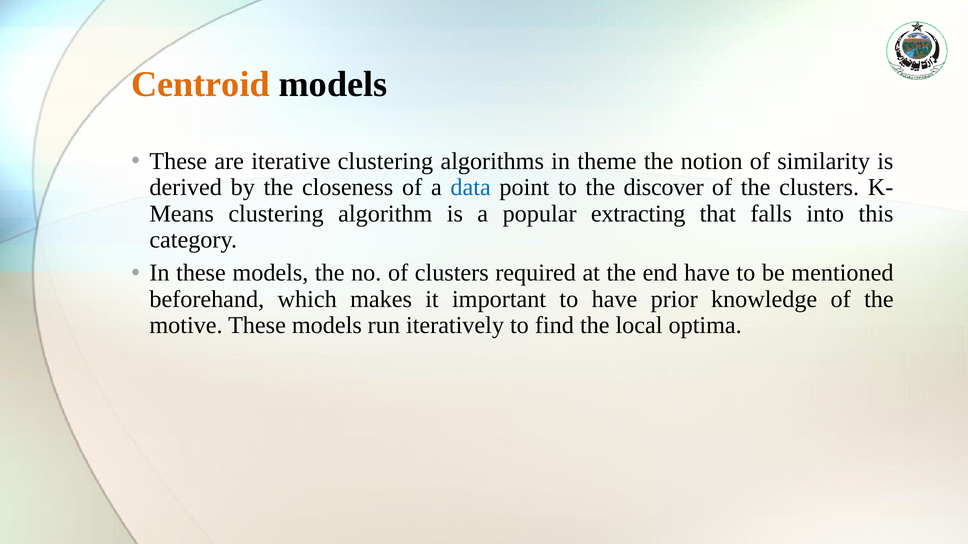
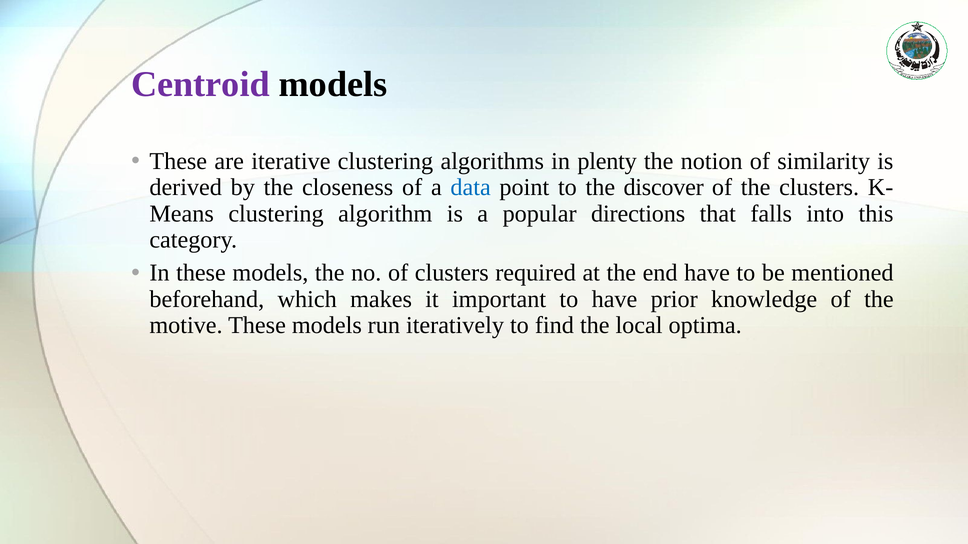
Centroid colour: orange -> purple (200, 84)
theme: theme -> plenty (607, 162)
extracting: extracting -> directions (638, 214)
